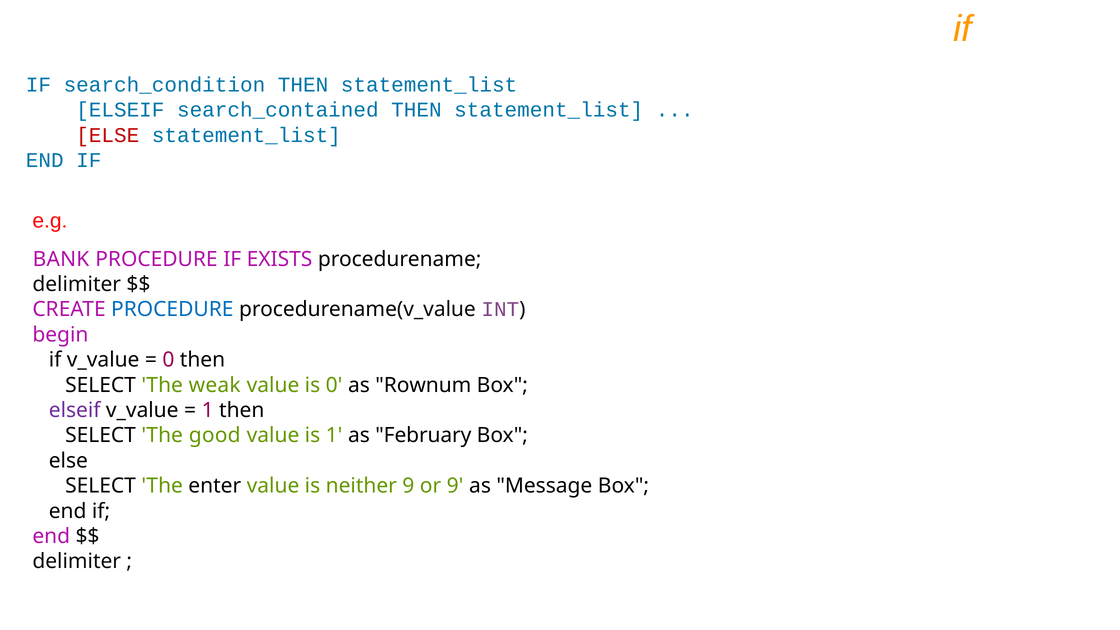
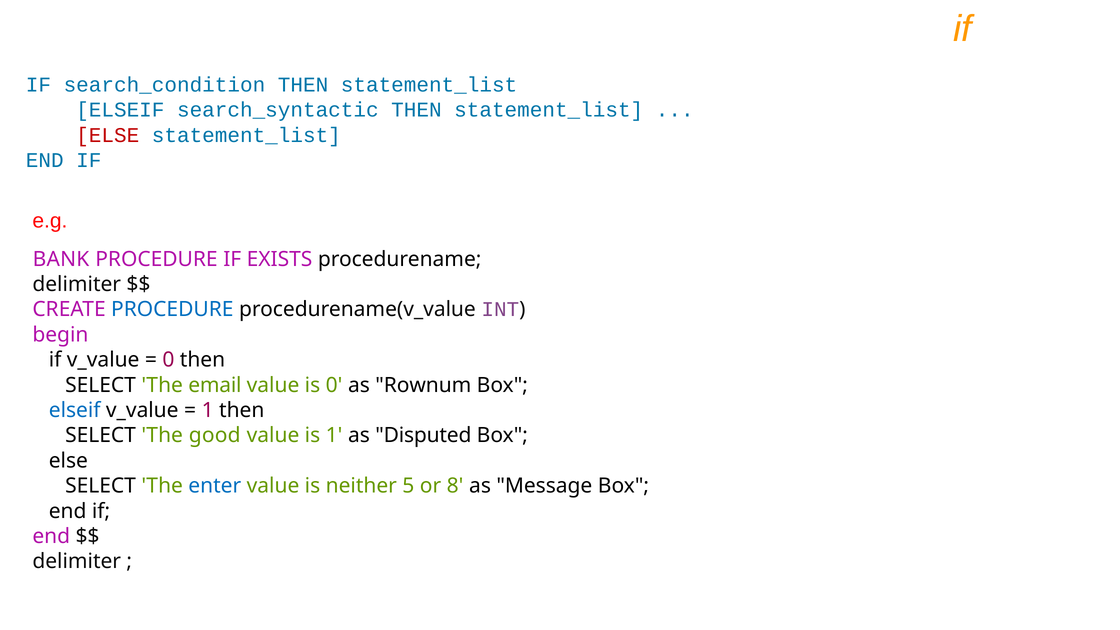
search_contained: search_contained -> search_syntactic (278, 110)
weak: weak -> email (215, 385)
elseif colour: purple -> blue (75, 410)
February: February -> Disputed (423, 436)
enter colour: black -> blue (215, 486)
neither 9: 9 -> 5 (408, 486)
or 9: 9 -> 8 (455, 486)
